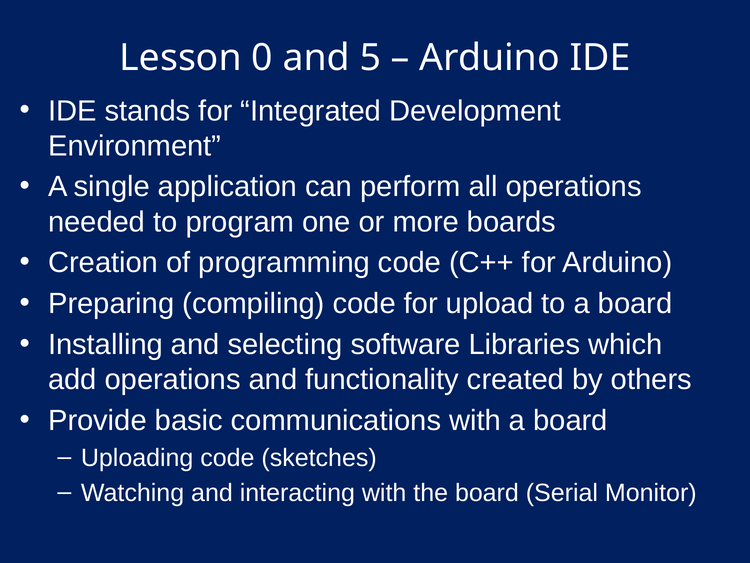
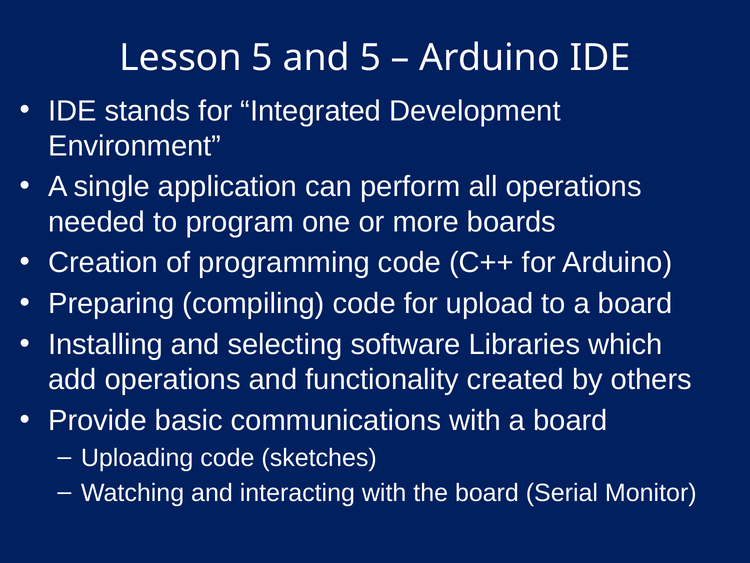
Lesson 0: 0 -> 5 (262, 58)
